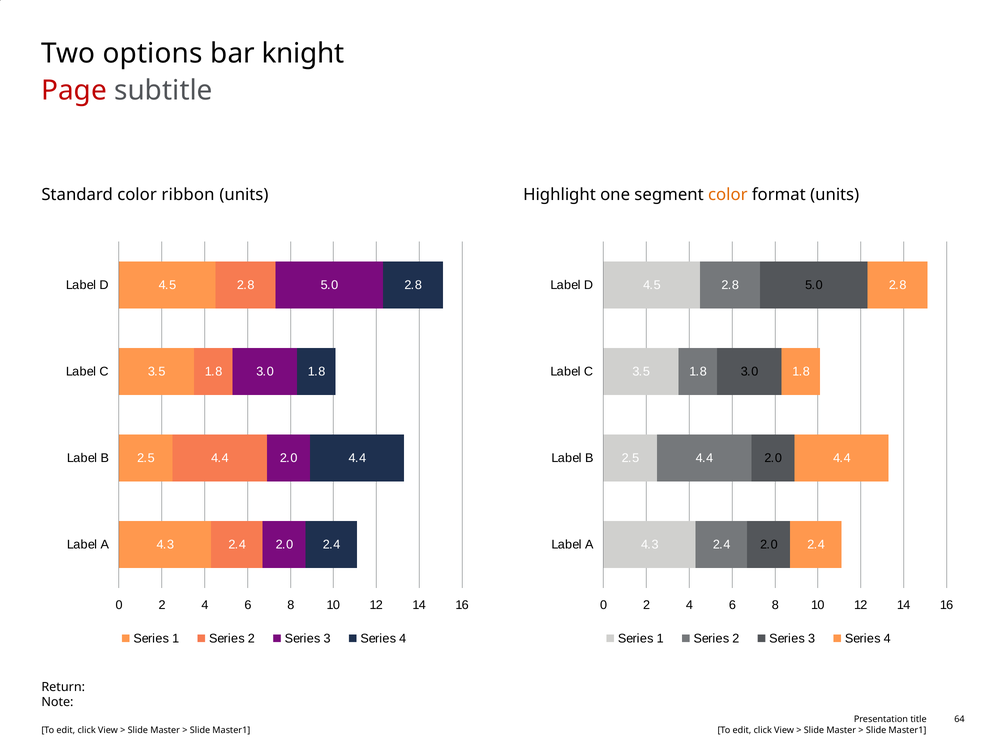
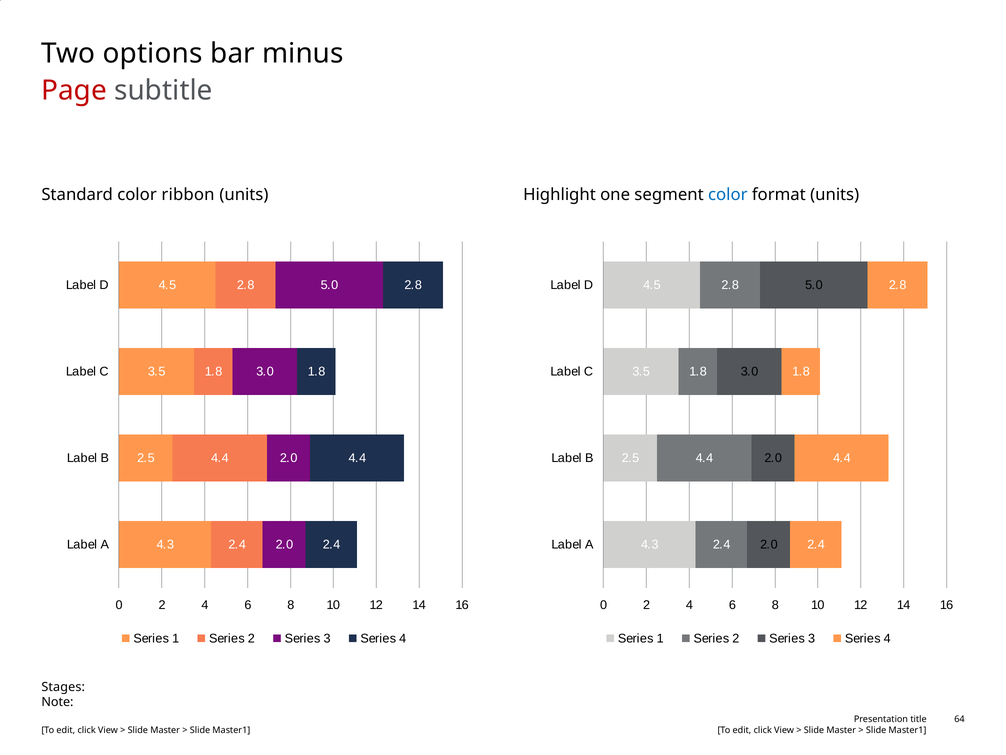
knight: knight -> minus (303, 54)
color colour: orange -> blue (728, 194)
Return: Return -> Stages (63, 687)
